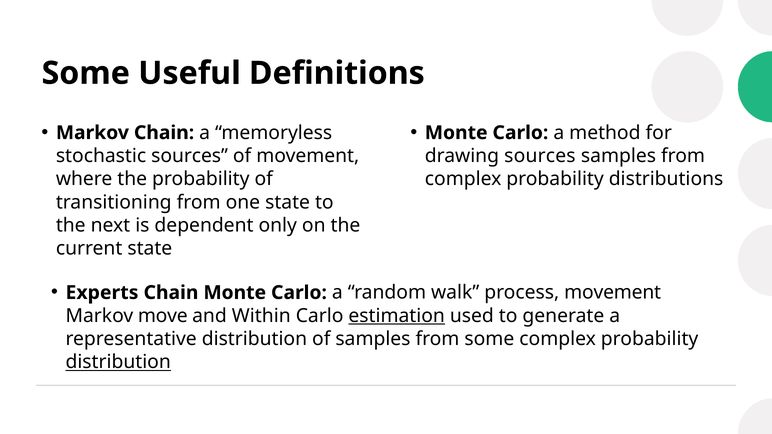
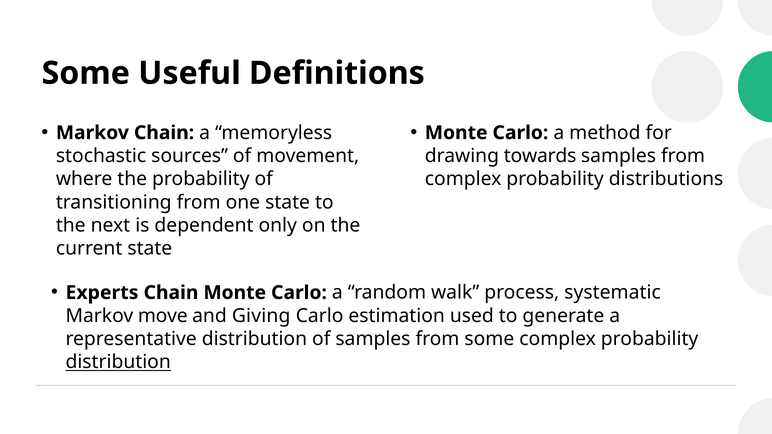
drawing sources: sources -> towards (540, 156)
process movement: movement -> systematic (613, 293)
Within: Within -> Giving (261, 316)
estimation underline: present -> none (397, 316)
